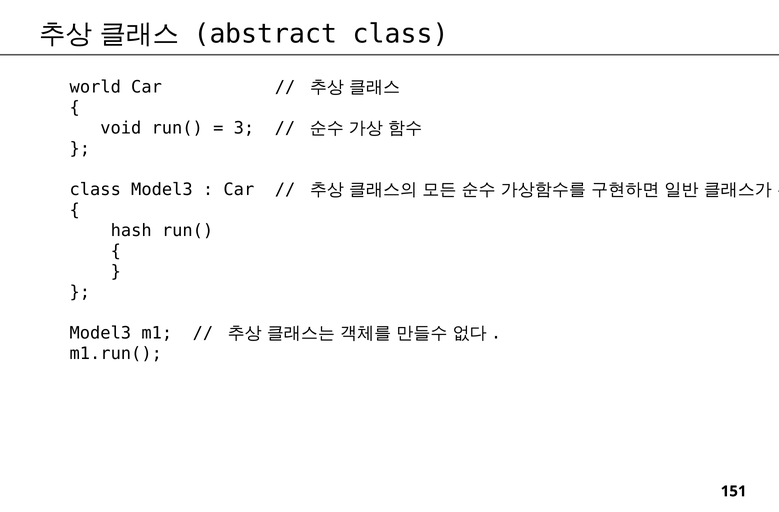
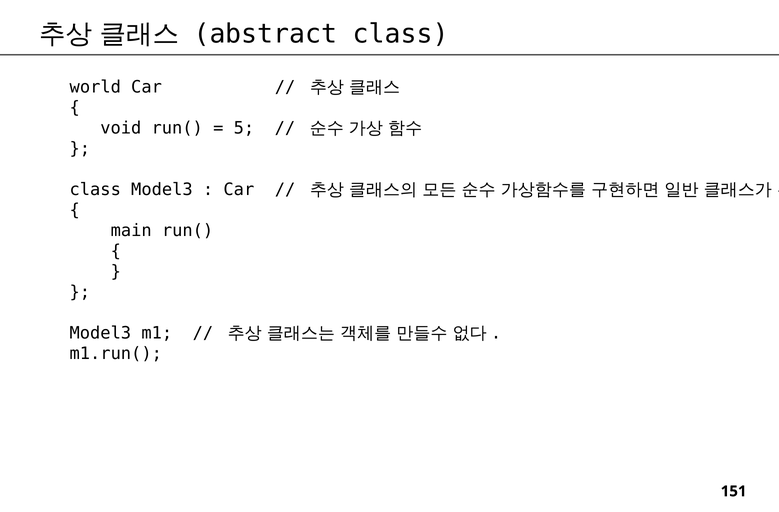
3: 3 -> 5 (244, 128)
hash: hash -> main (131, 230)
